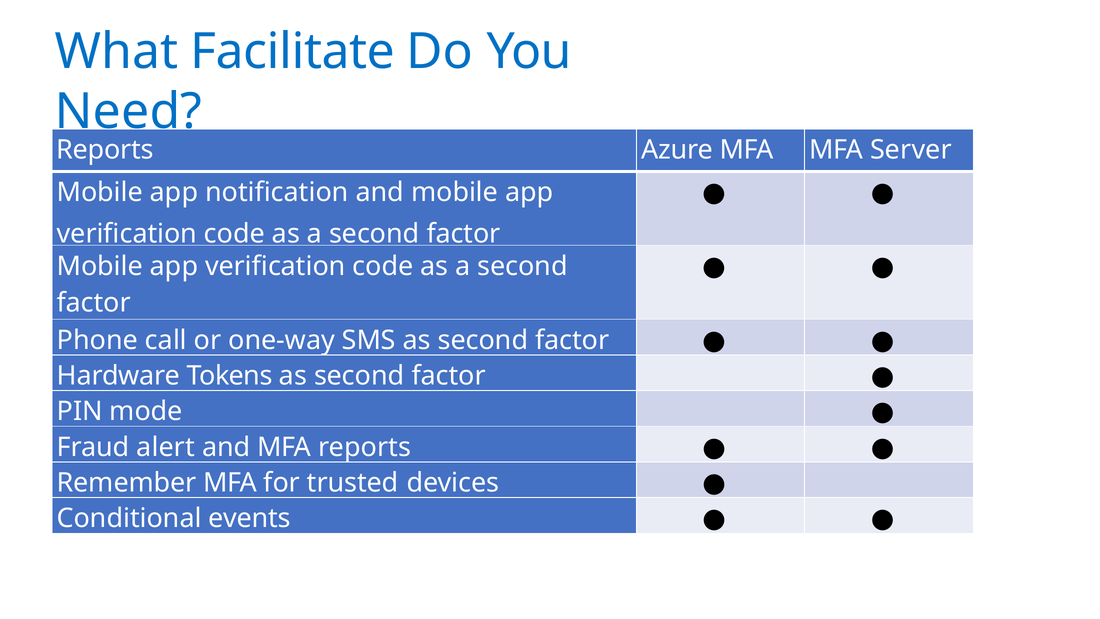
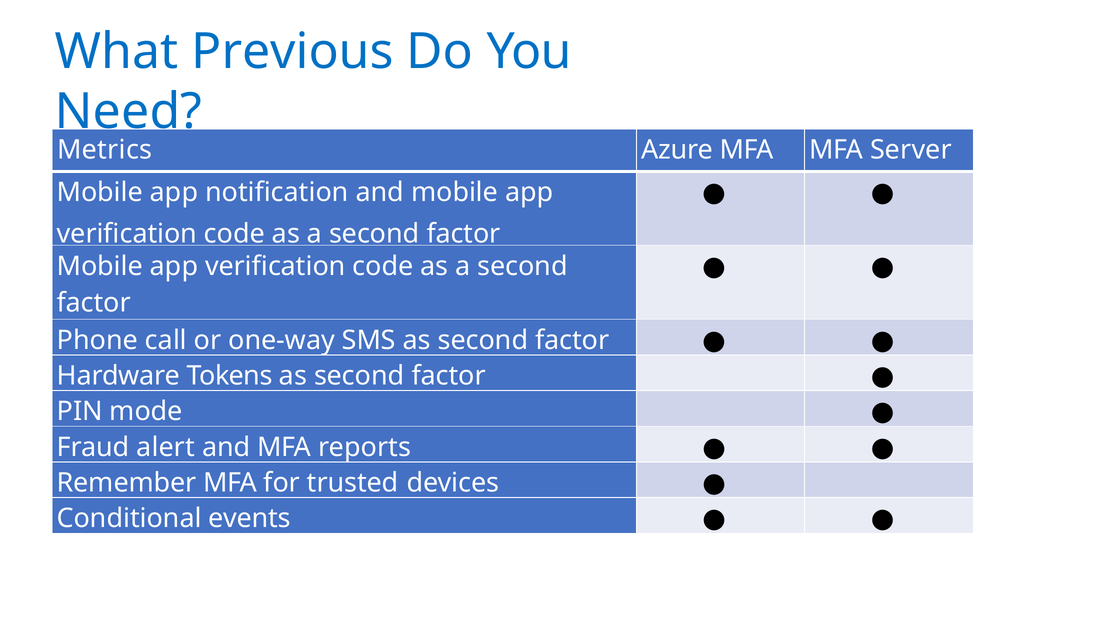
Facilitate: Facilitate -> Previous (292, 52)
Reports: Reports -> Metrics (105, 150)
